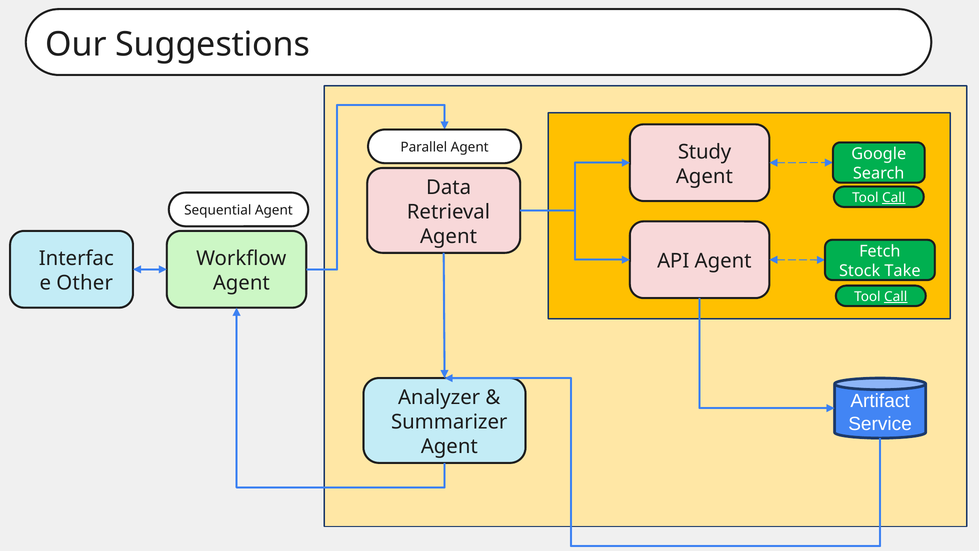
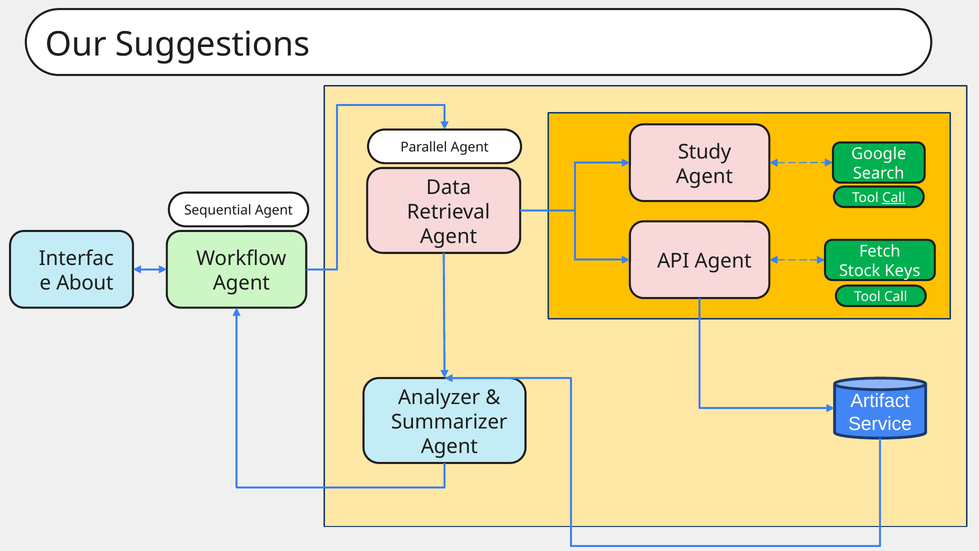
Take: Take -> Keys (902, 271)
Other: Other -> About (85, 283)
Call underline: present -> none (896, 297)
